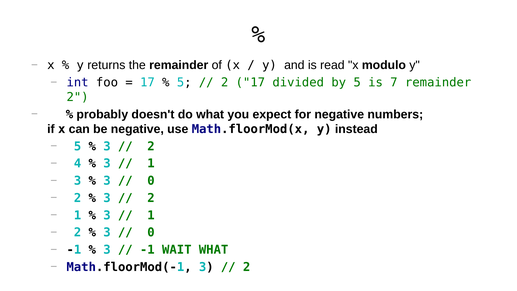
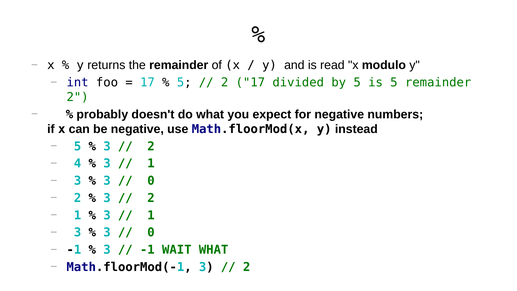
is 7: 7 -> 5 (394, 82)
2: 2 -> 3 (78, 232)
